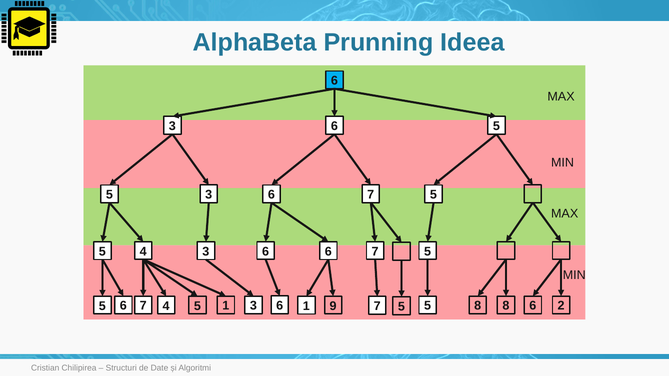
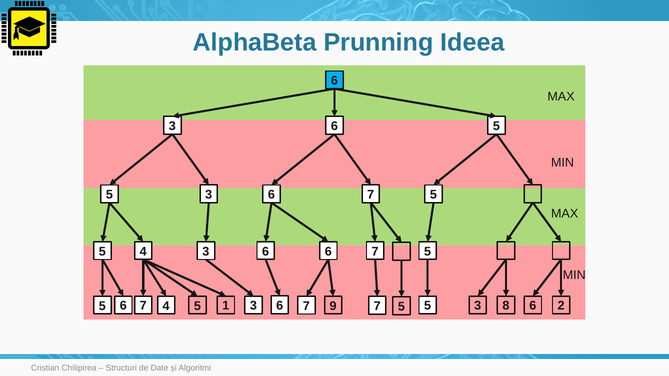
5 5 1: 1 -> 7 (306, 306)
1 6 8: 8 -> 3 (478, 306)
